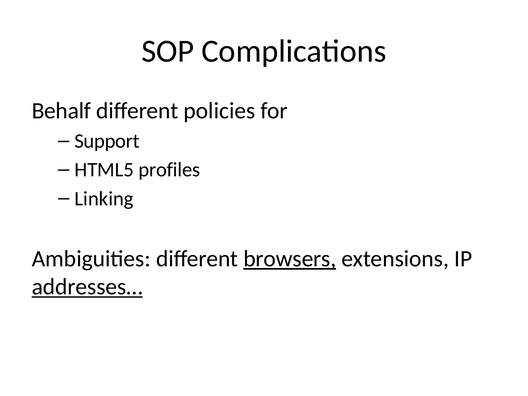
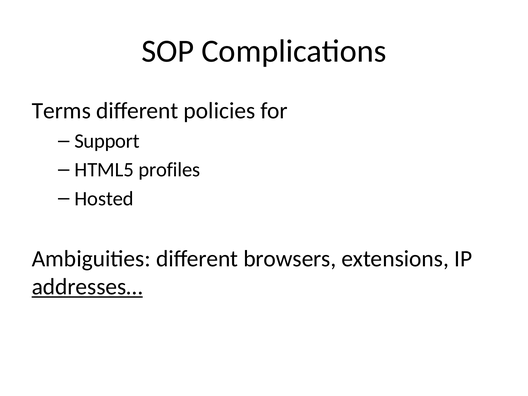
Behalf: Behalf -> Terms (61, 111)
Linking: Linking -> Hosted (104, 199)
browsers underline: present -> none (290, 259)
